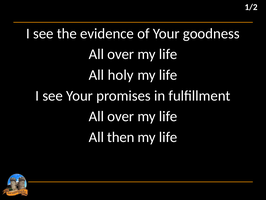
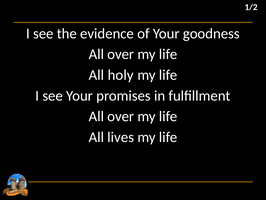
then: then -> lives (121, 137)
